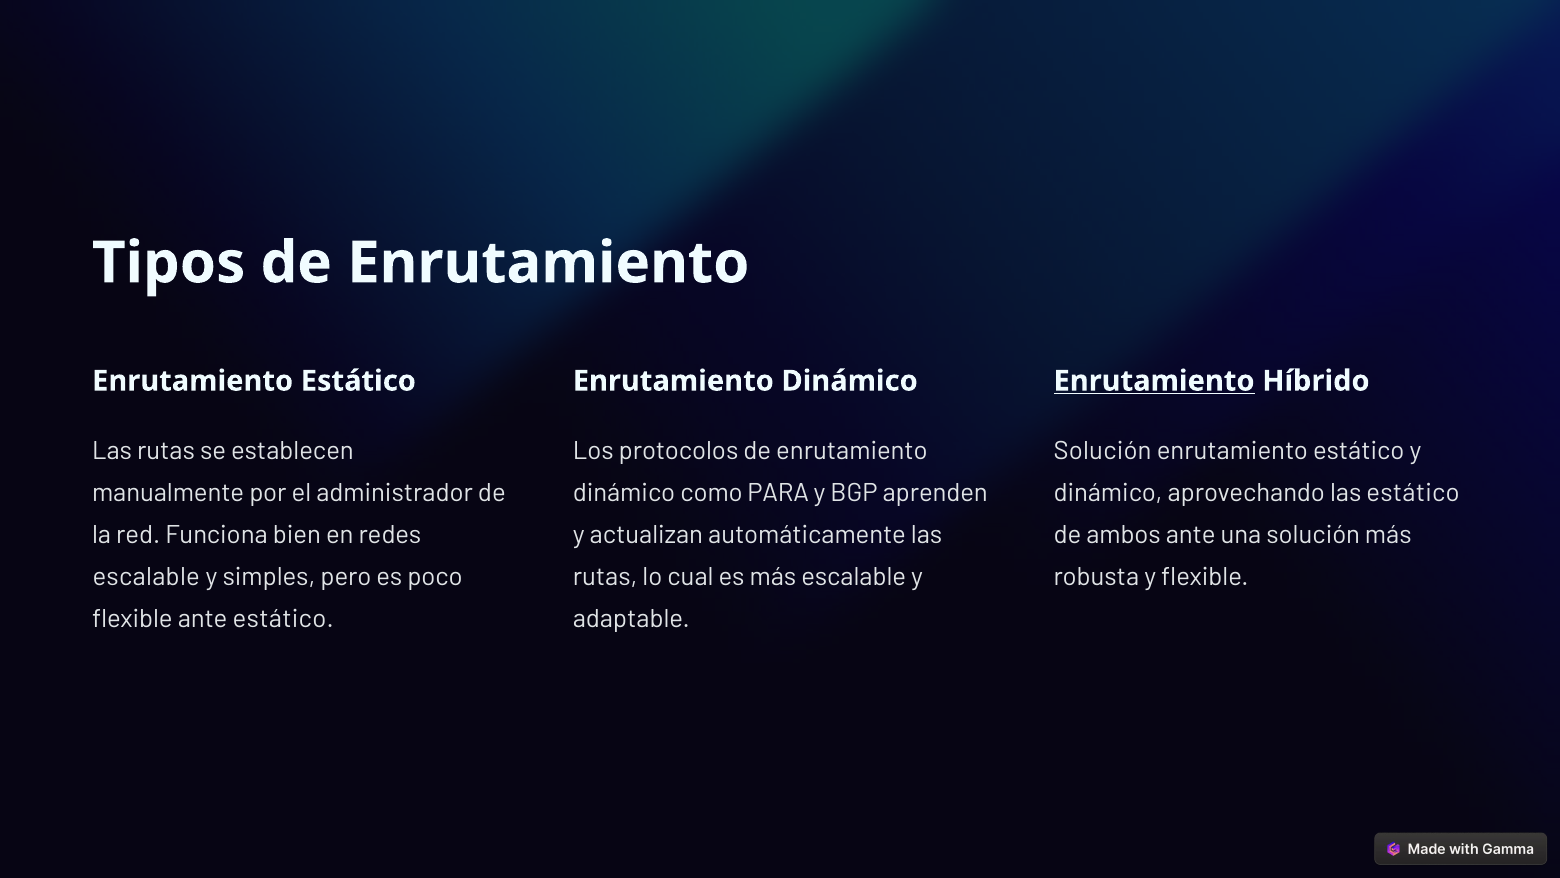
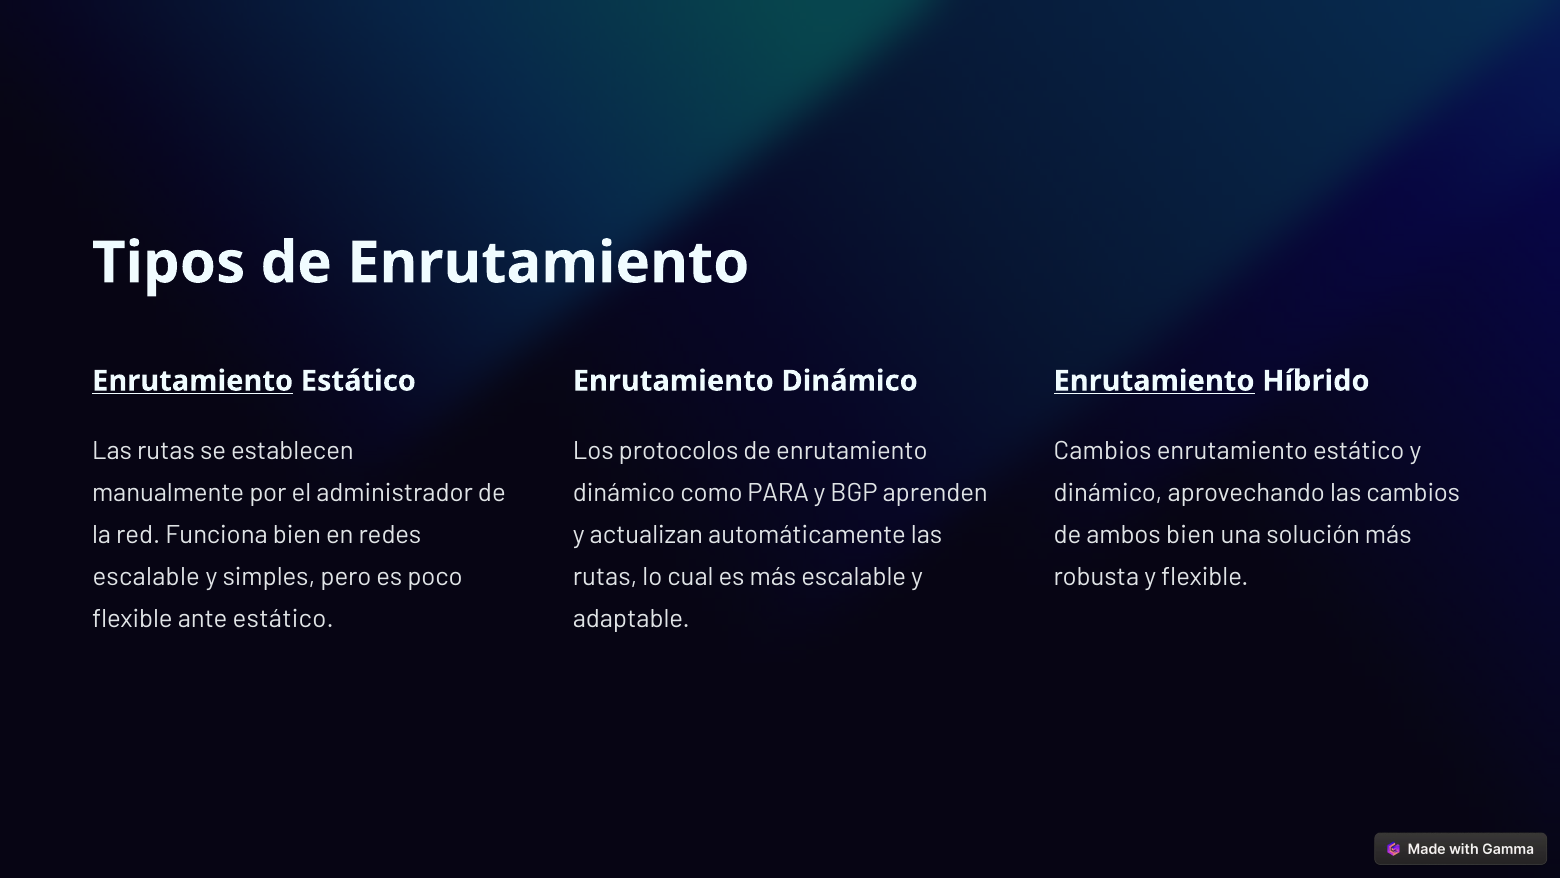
Enrutamiento underline: none -> present (193, 381)
Solución: Solución -> Cambios (1103, 451)
las estático: estático -> cambios (1413, 493)
ambos ante: ante -> bien (1191, 535)
